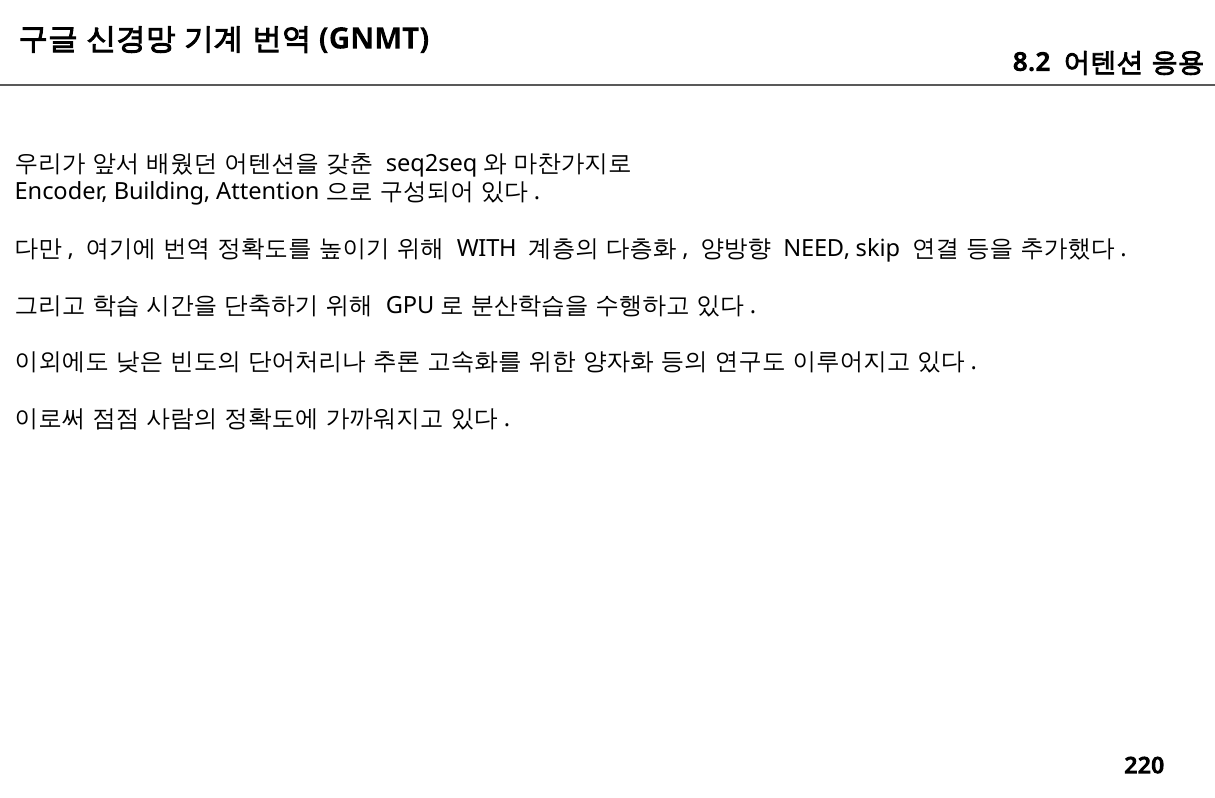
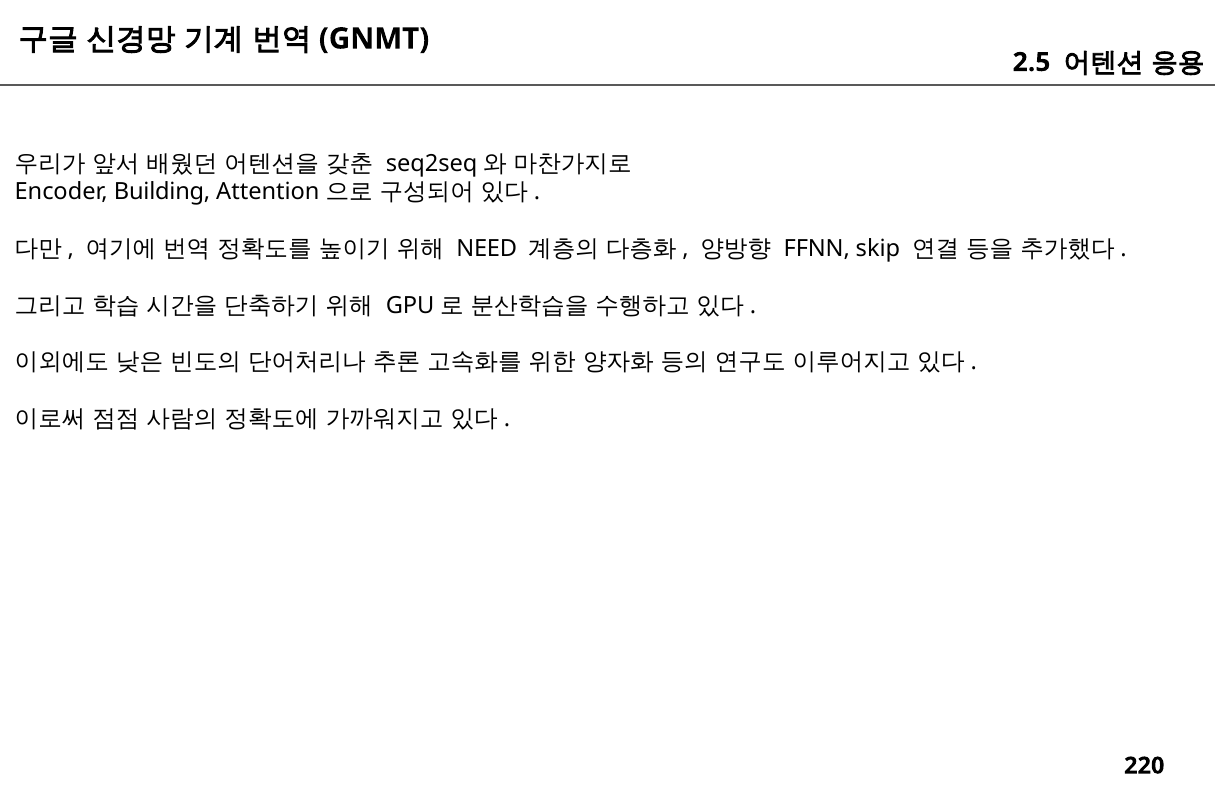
8.2: 8.2 -> 2.5 (1032, 62)
WITH: WITH -> NEED (487, 249)
NEED: NEED -> FFNN (817, 249)
